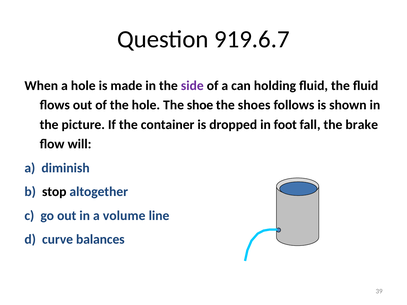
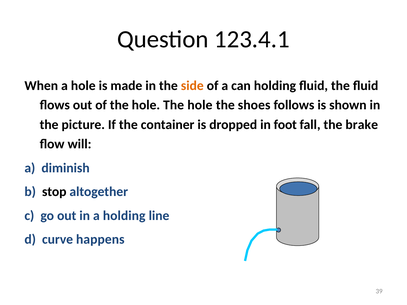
919.6.7: 919.6.7 -> 123.4.1 (252, 39)
side colour: purple -> orange (192, 86)
hole The shoe: shoe -> hole (200, 105)
a volume: volume -> holding (124, 216)
balances: balances -> happens (100, 240)
